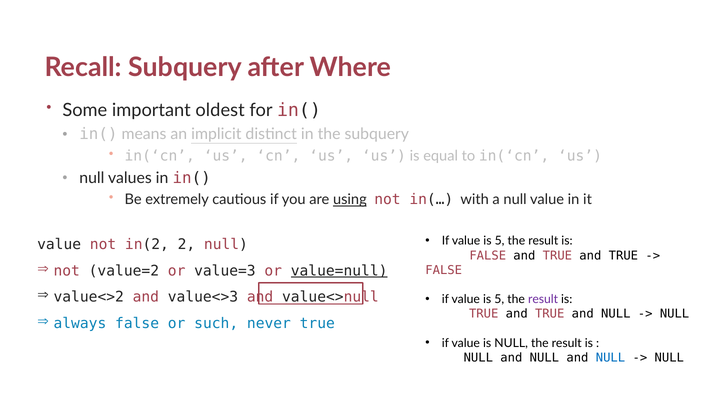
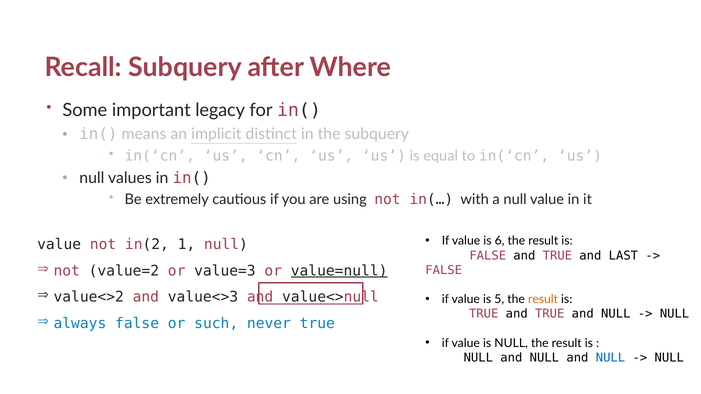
oldest: oldest -> legacy (220, 110)
using underline: present -> none (350, 200)
5: 5 -> 6 (500, 241)
2: 2 -> 1 (186, 245)
and TRUE and TRUE: TRUE -> LAST (623, 256)
result colour: purple -> orange (543, 300)
